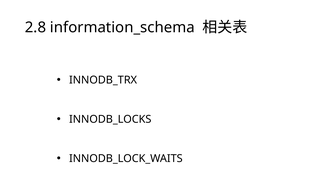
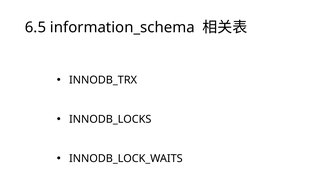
2.8: 2.8 -> 6.5 (36, 27)
